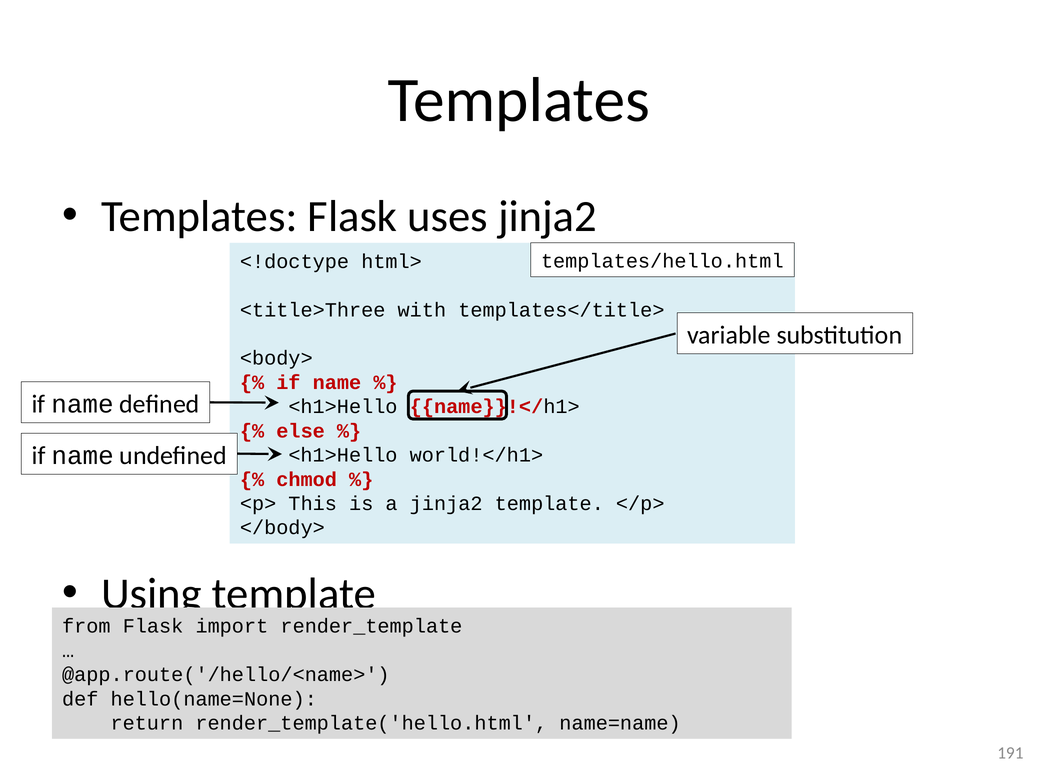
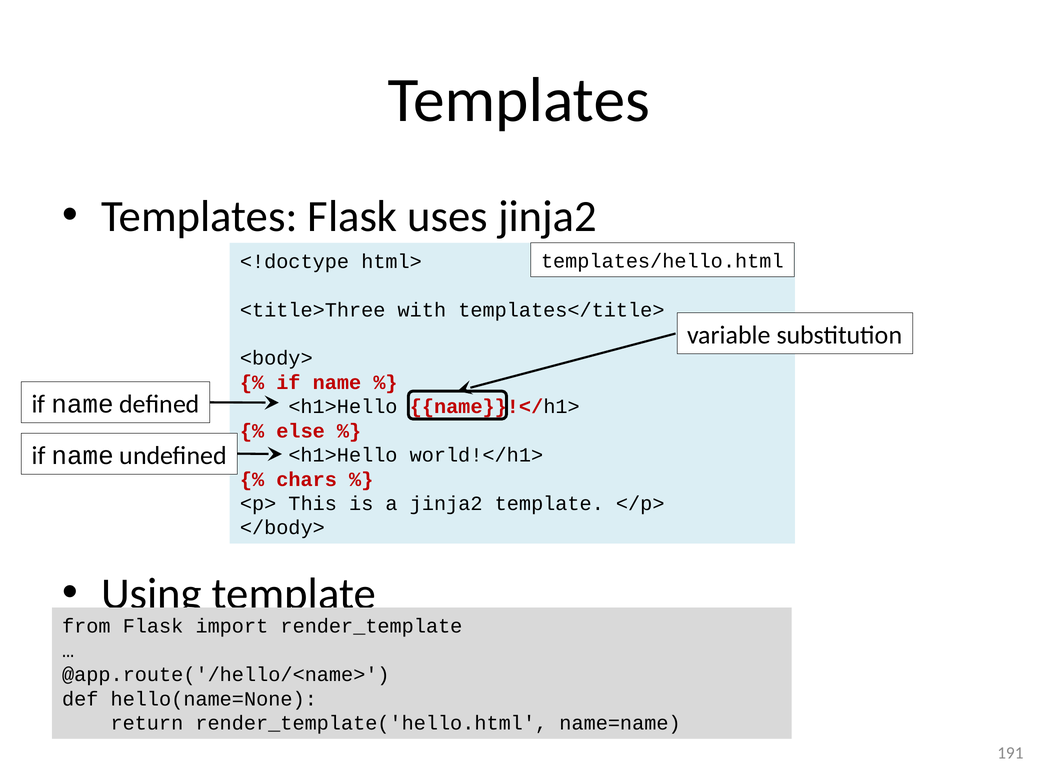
chmod: chmod -> chars (307, 480)
